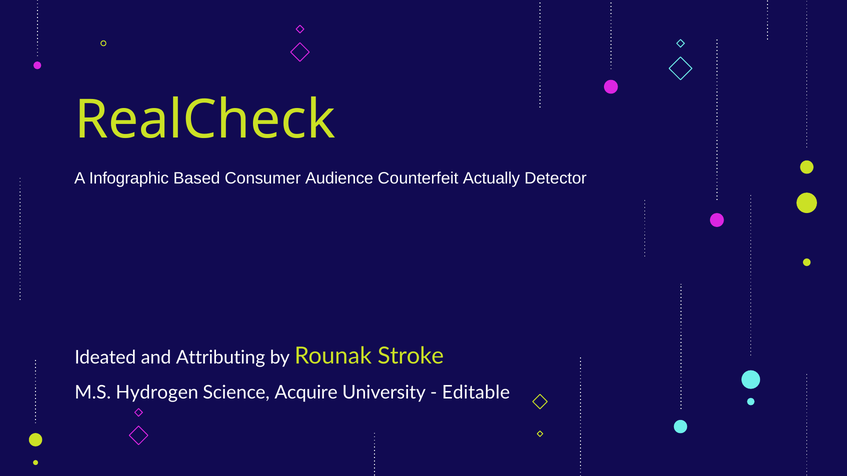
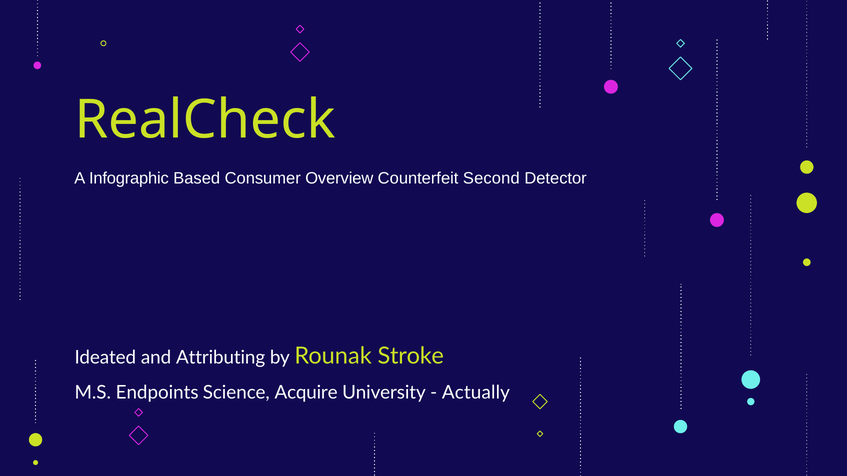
Audience: Audience -> Overview (339, 179)
Actually: Actually -> Second (491, 179)
Hydrogen: Hydrogen -> Endpoints (157, 393)
Editable: Editable -> Actually (476, 393)
